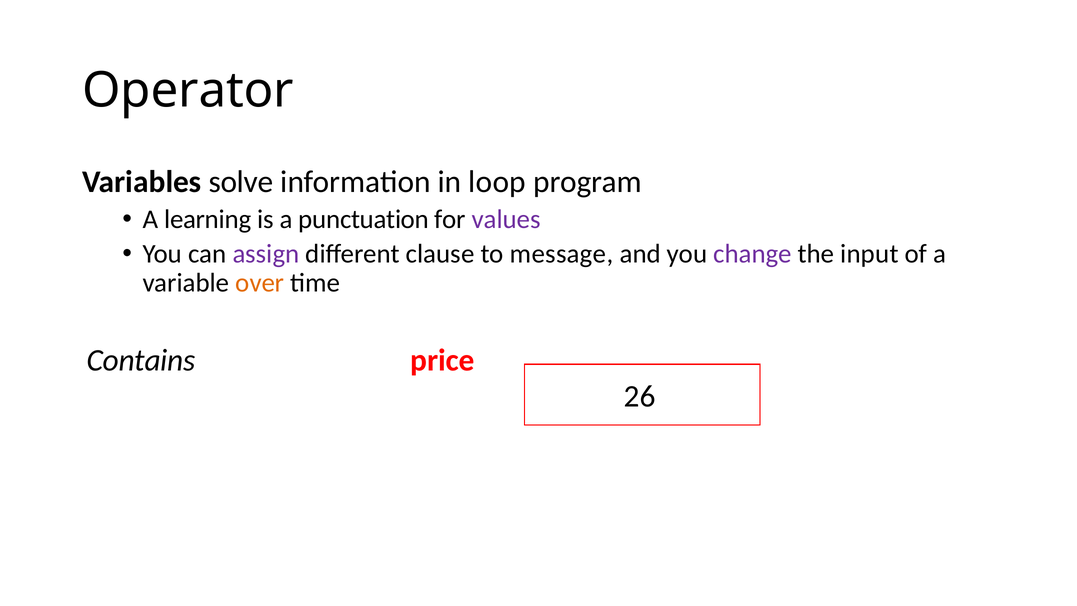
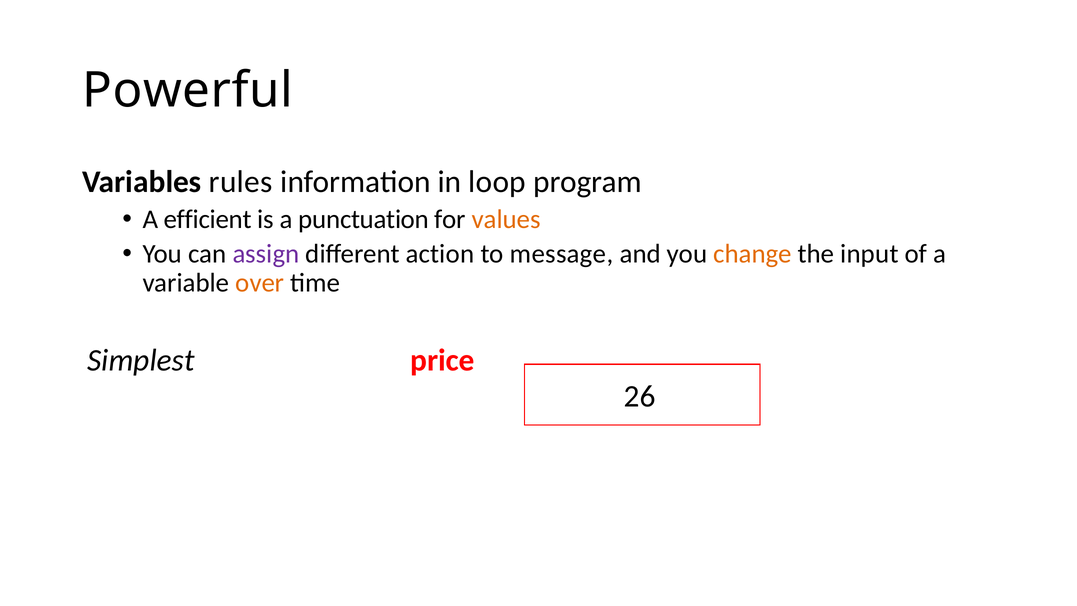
Operator: Operator -> Powerful (188, 90)
solve: solve -> rules (241, 182)
learning: learning -> efficient (208, 219)
values colour: purple -> orange (506, 219)
clause: clause -> action (440, 254)
change colour: purple -> orange (752, 254)
Contains: Contains -> Simplest (141, 360)
